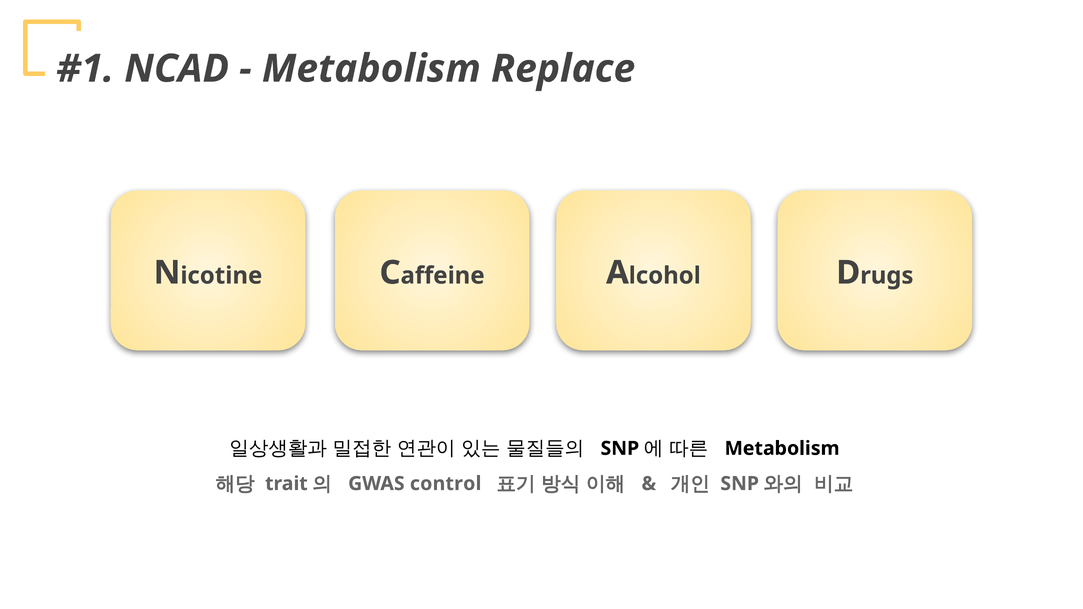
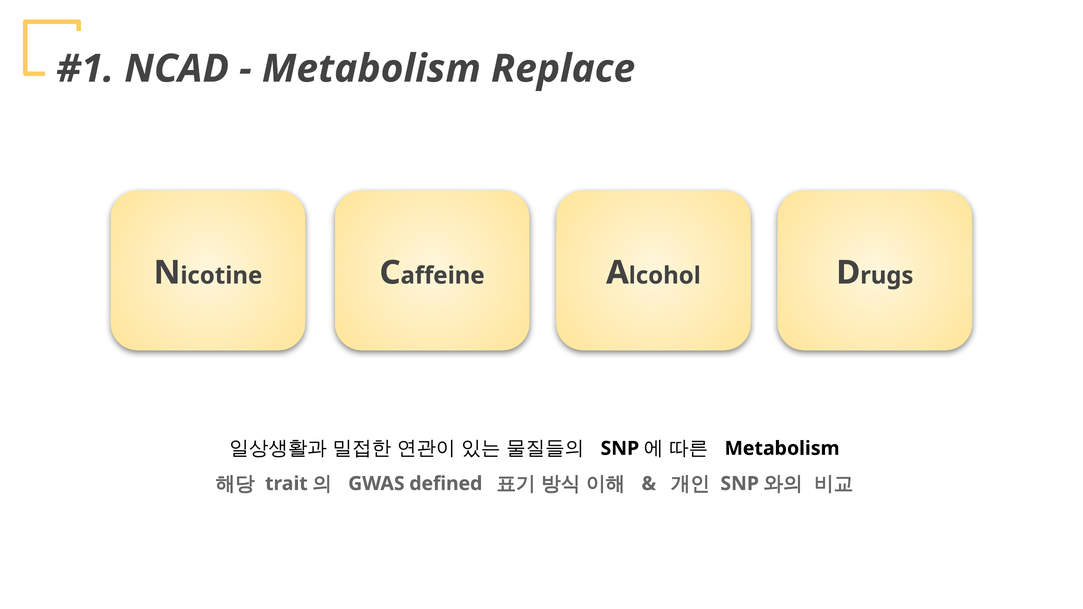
control: control -> defined (446, 484)
